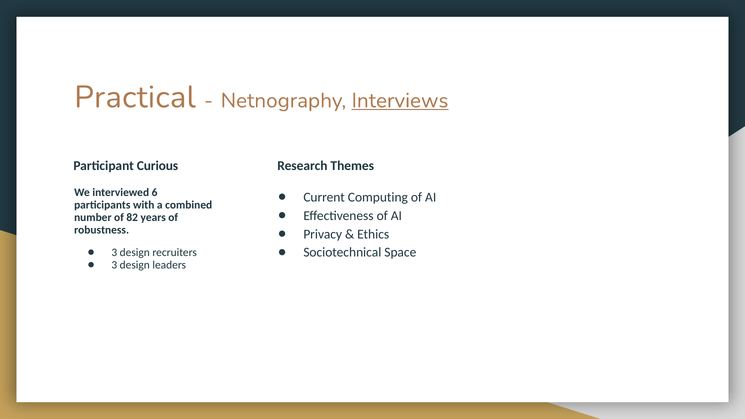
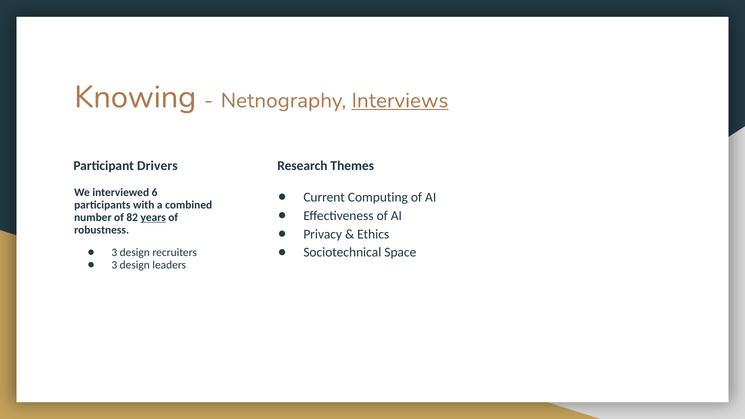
Practical: Practical -> Knowing (135, 97)
Curious: Curious -> Drivers (157, 166)
years underline: none -> present (153, 217)
